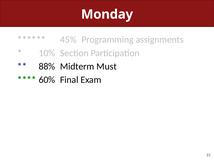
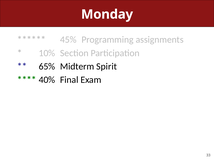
88%: 88% -> 65% (47, 66)
Must: Must -> Spirit (107, 66)
60%: 60% -> 40% (47, 80)
